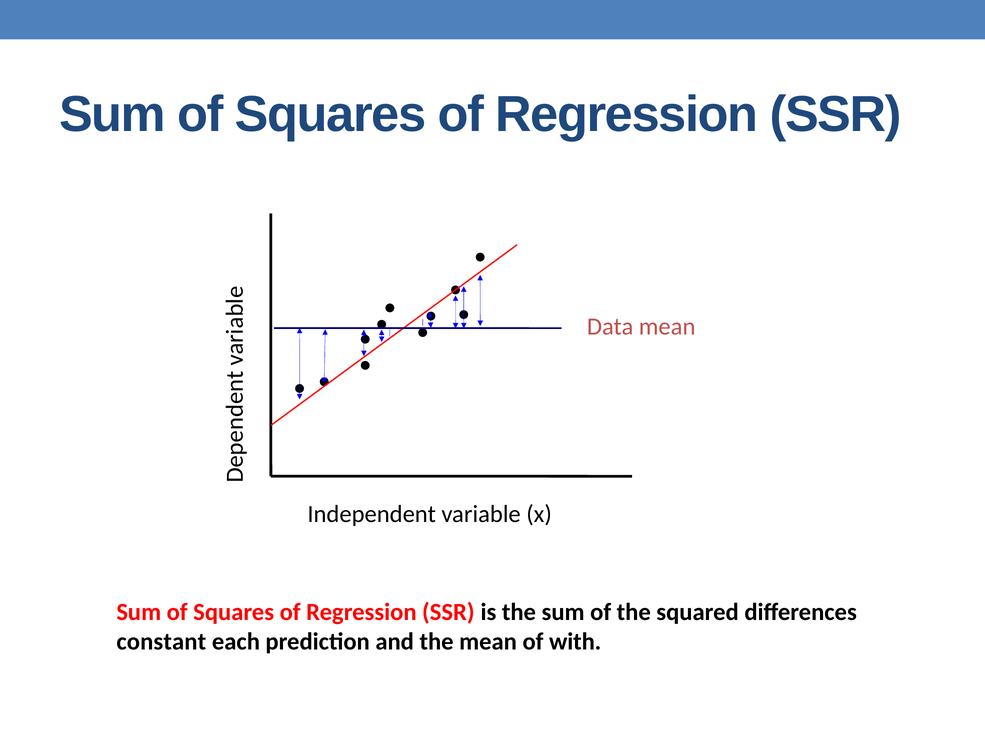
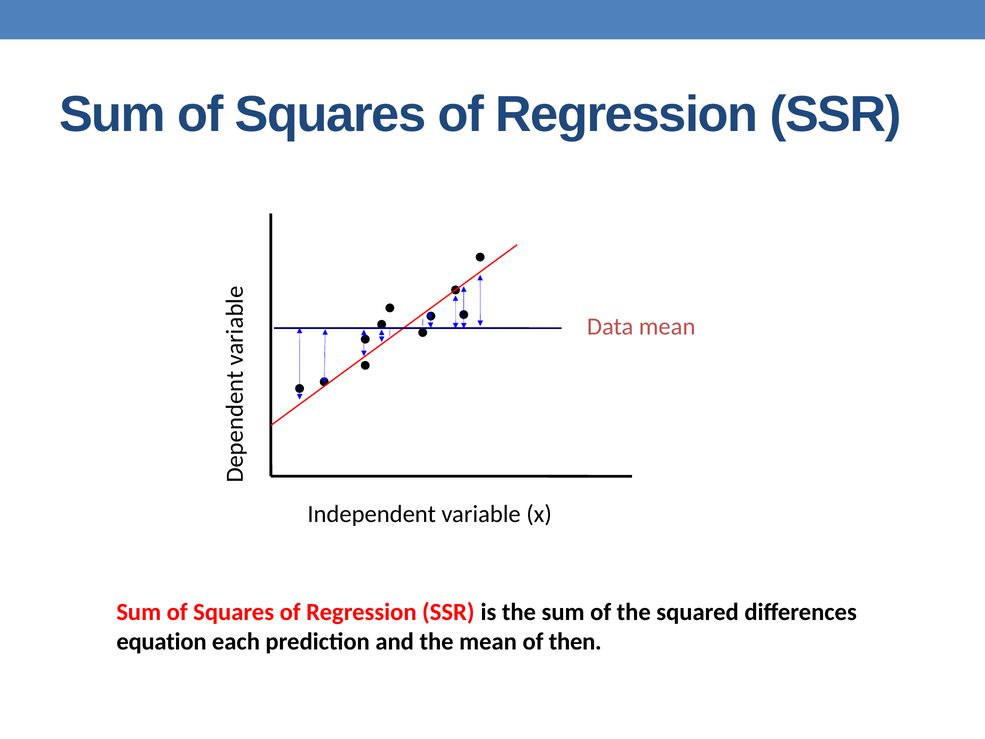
constant: constant -> equation (161, 641)
with: with -> then (575, 641)
